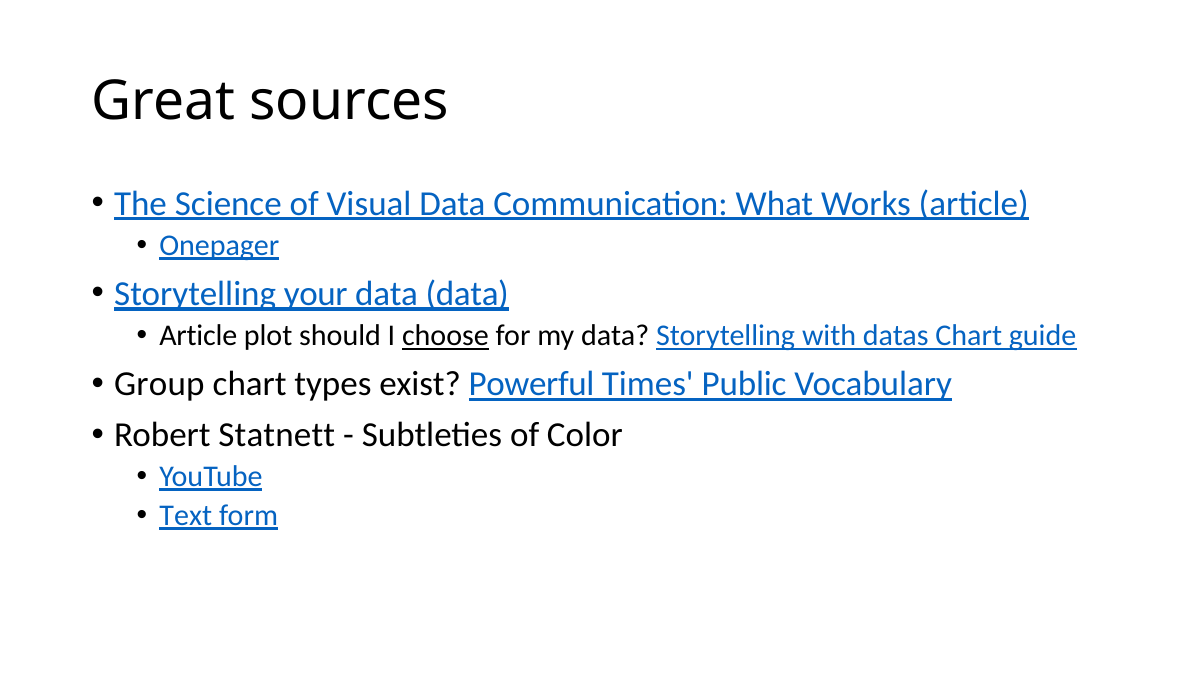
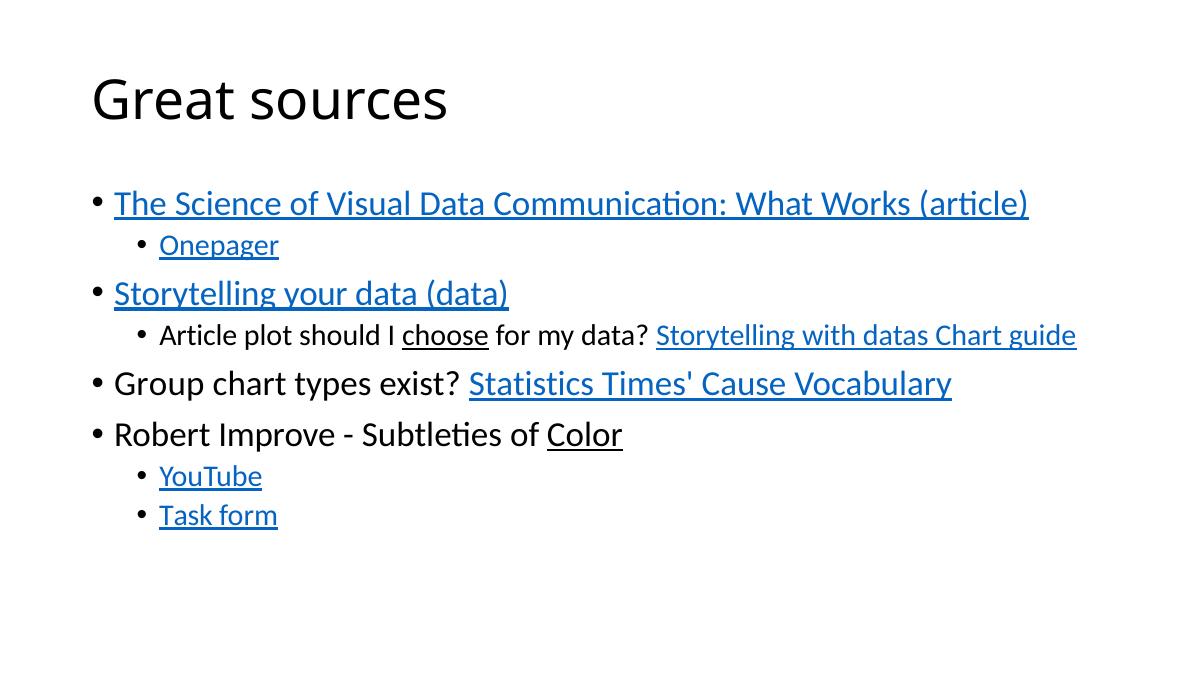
Powerful: Powerful -> Statistics (531, 384)
Public: Public -> Cause (744, 384)
Statnett: Statnett -> Improve (277, 435)
Color underline: none -> present (585, 435)
Text: Text -> Task (186, 516)
